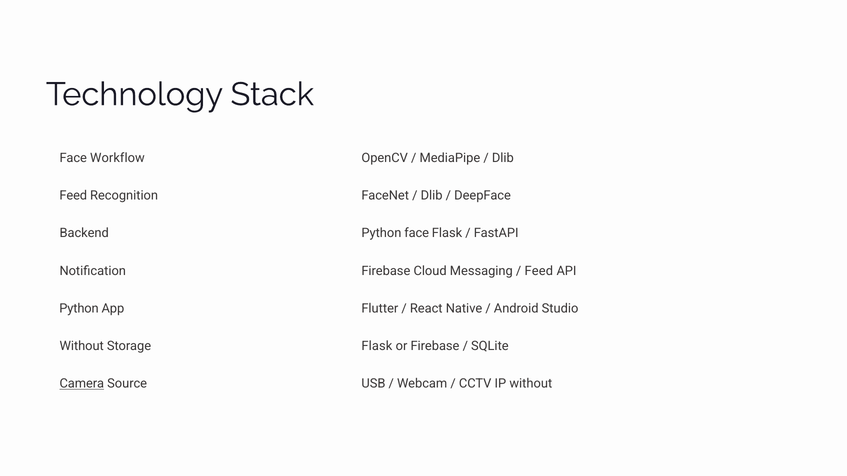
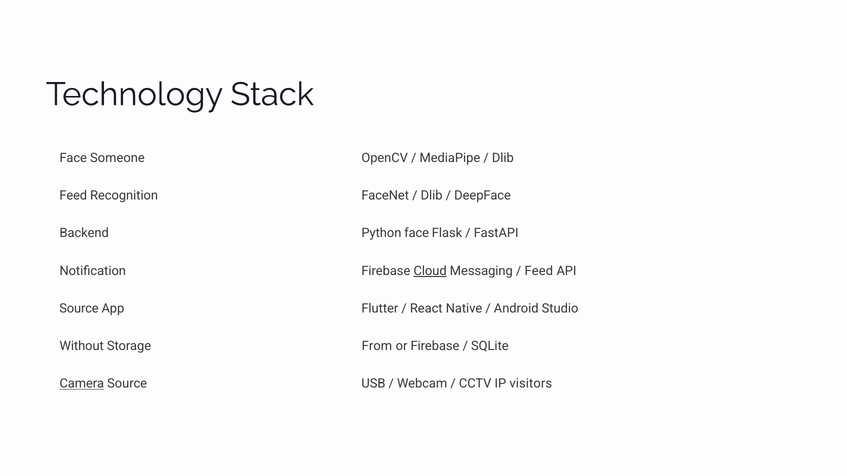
Workflow: Workflow -> Someone (117, 158)
Cloud underline: none -> present (430, 271)
Python: Python -> Source (79, 309)
Storage Flask: Flask -> From (377, 346)
IP without: without -> visitors (531, 384)
